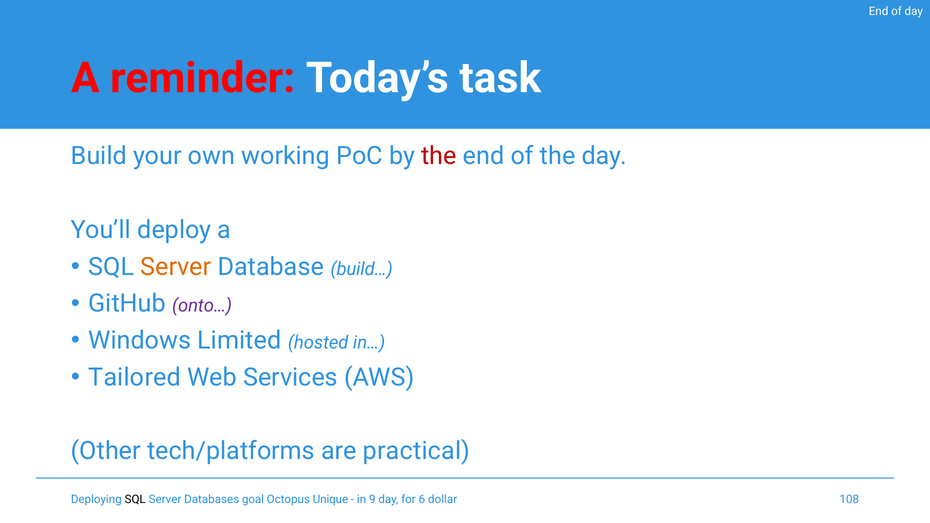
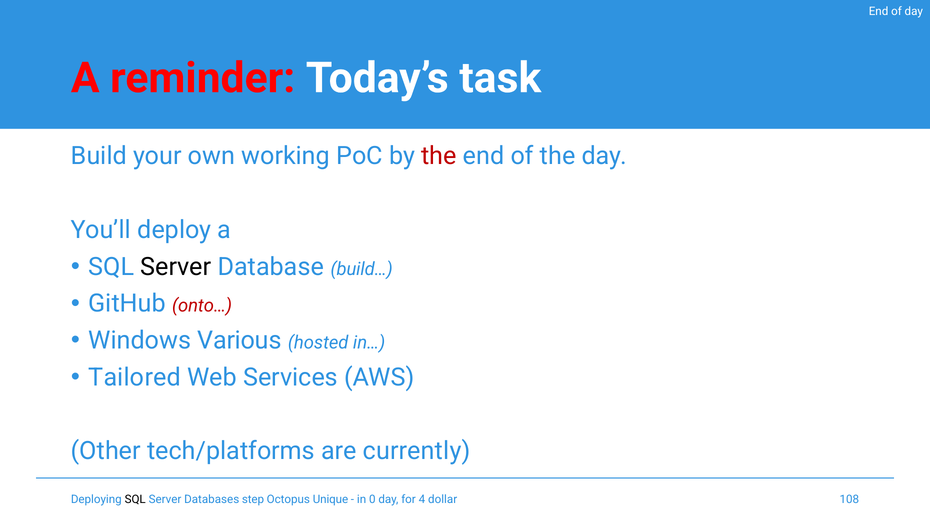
Server colour: orange -> black (176, 267)
onto… colour: purple -> red (202, 306)
Limited: Limited -> Various (239, 341)
practical: practical -> currently (417, 451)
goal: goal -> step (253, 500)
9: 9 -> 0 (372, 500)
6: 6 -> 4 (422, 500)
